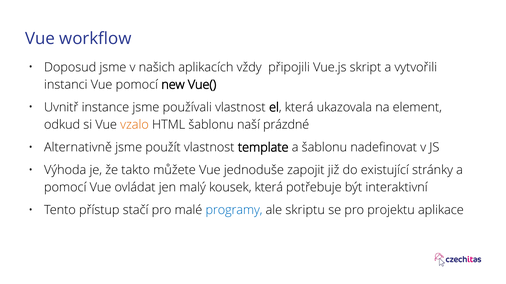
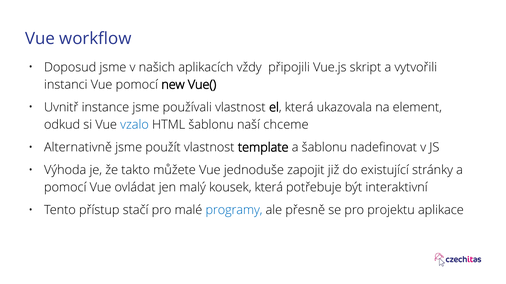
vzalo colour: orange -> blue (134, 125)
prázdné: prázdné -> chceme (286, 125)
skriptu: skriptu -> přesně (305, 211)
